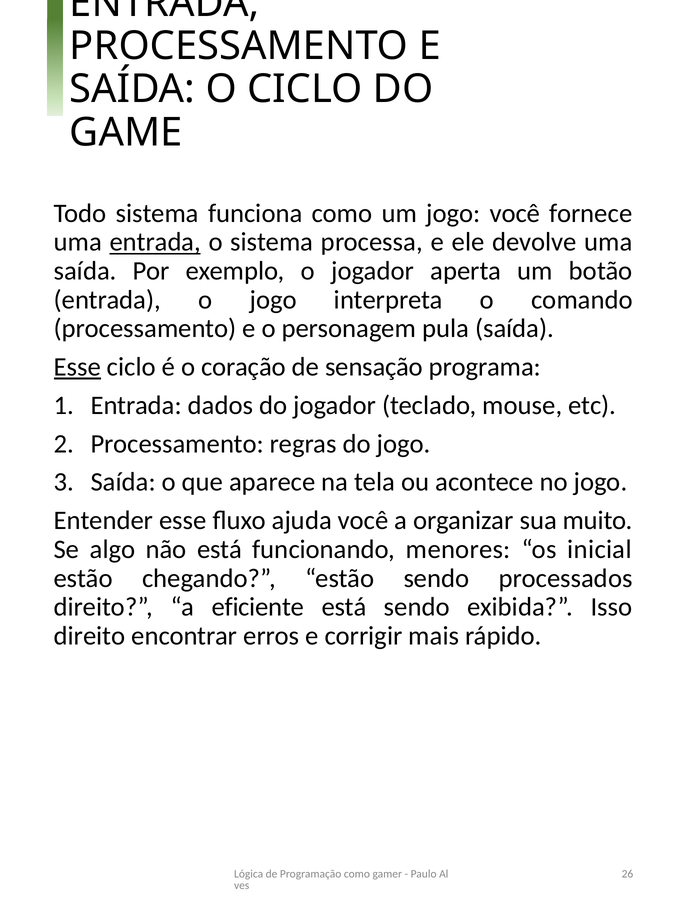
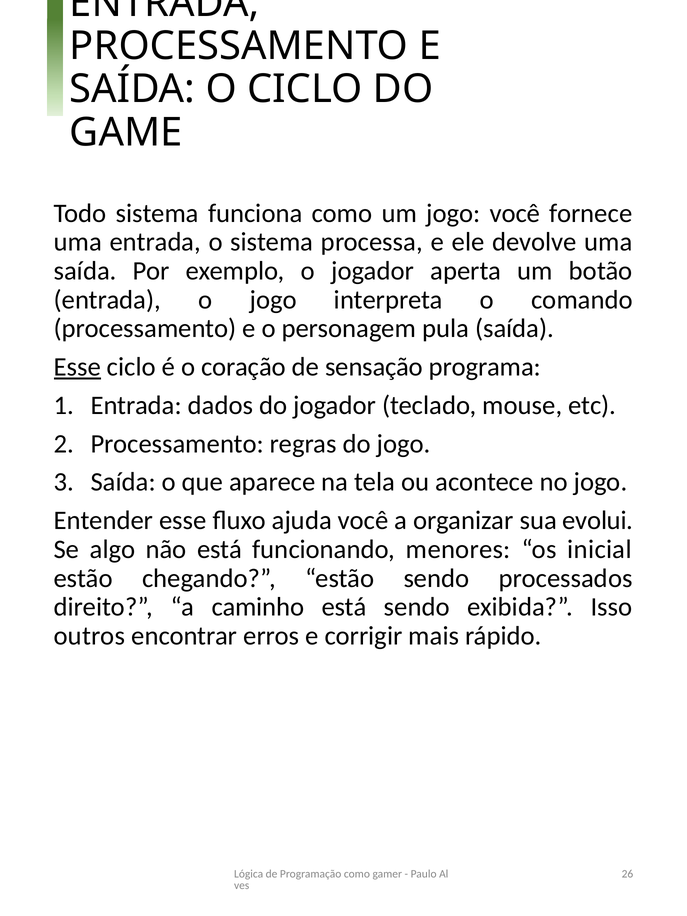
entrada underline: present -> none (155, 242)
muito: muito -> evolui (598, 521)
eficiente: eficiente -> caminho (258, 607)
direito: direito -> outros (89, 636)
